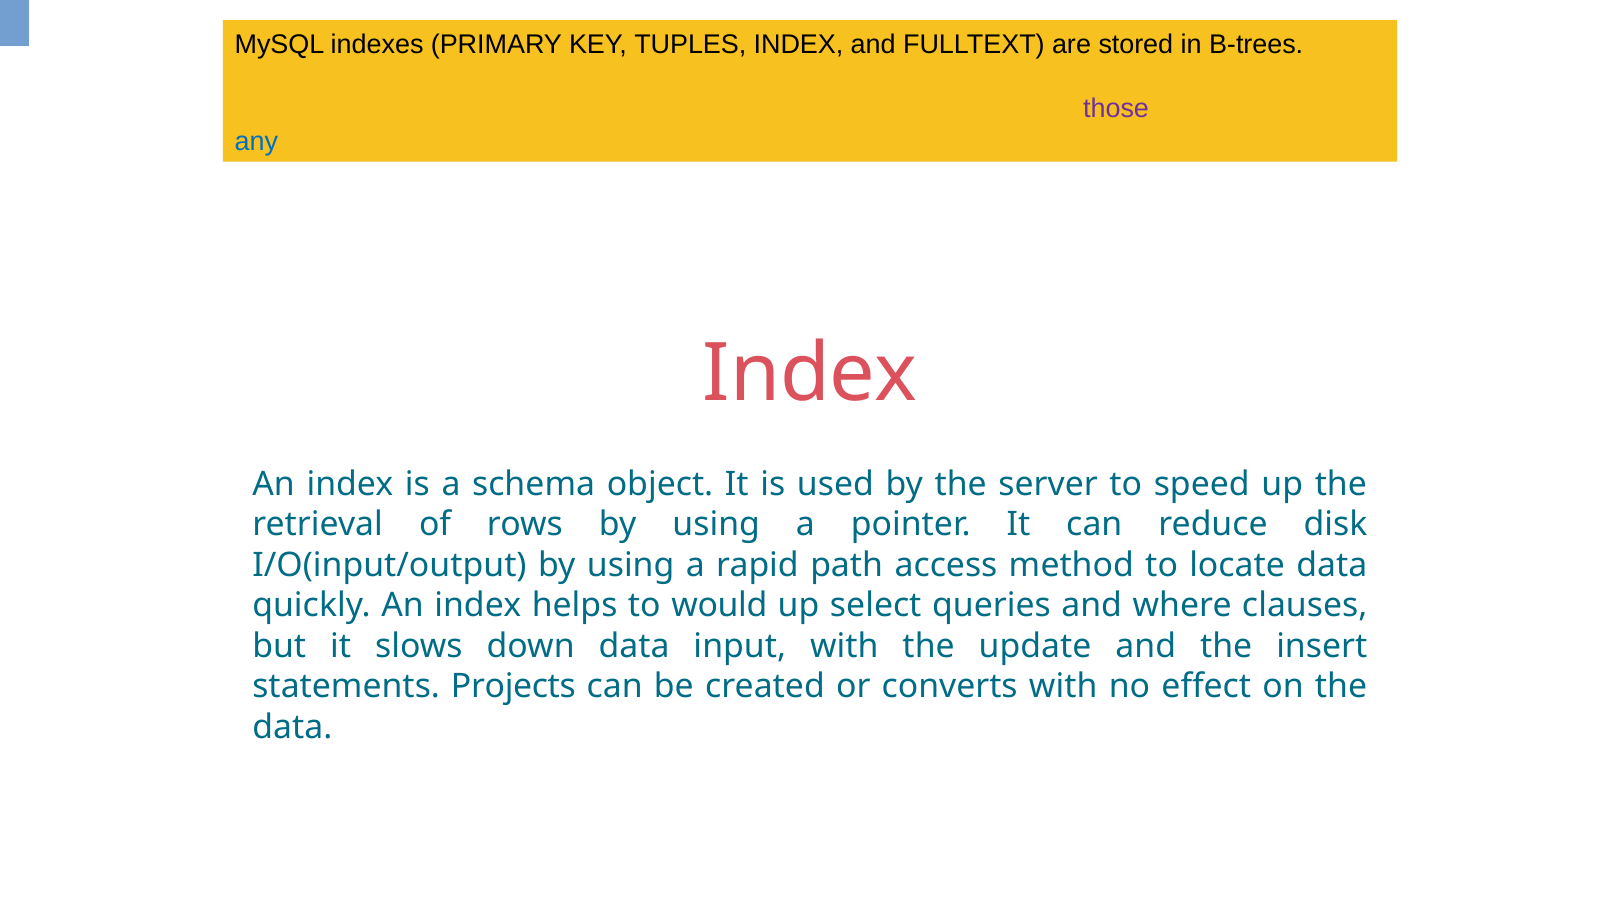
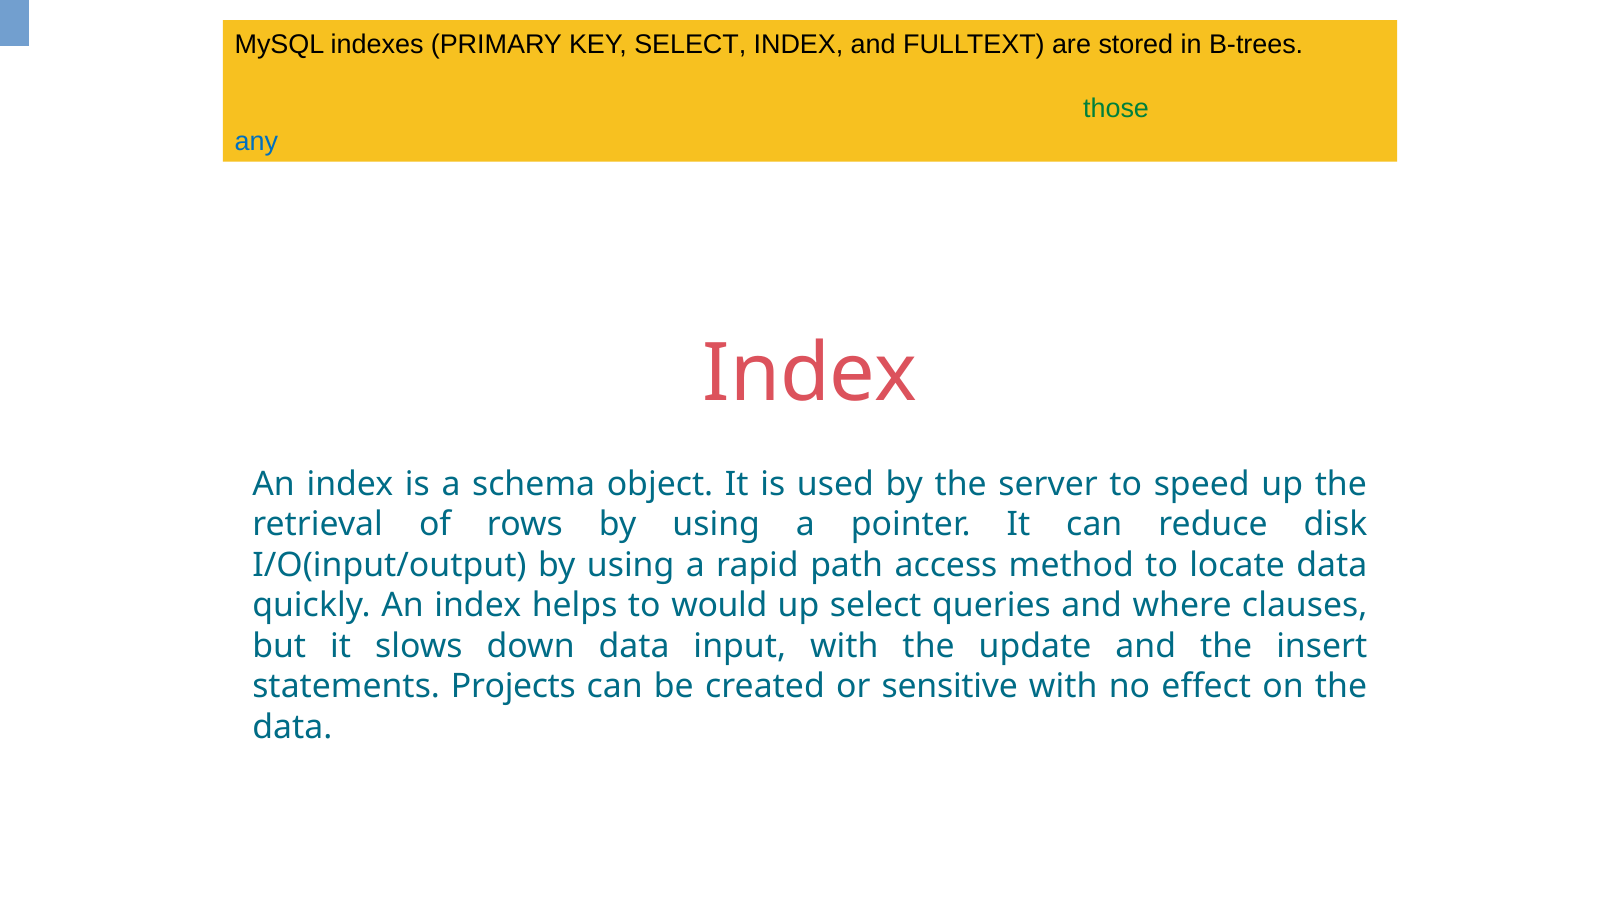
KEY TUPLES: TUPLES -> SELECT (690, 44)
those colour: purple -> green (1116, 109)
converts: converts -> sensitive (950, 687)
